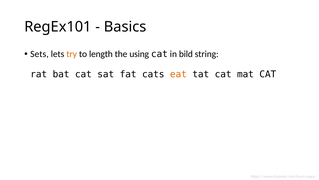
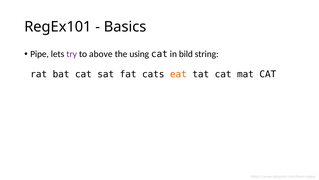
Sets: Sets -> Pipe (40, 54)
try colour: orange -> purple (72, 54)
length: length -> above (101, 54)
